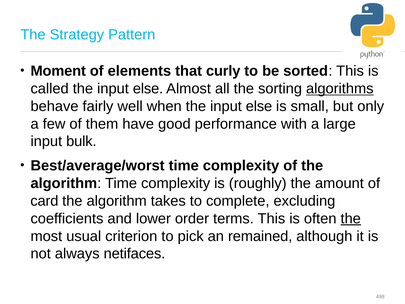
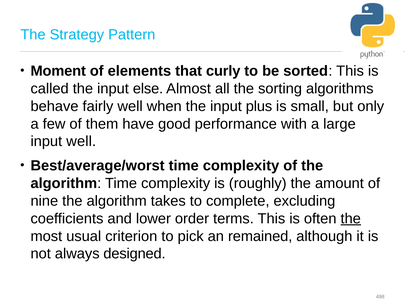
algorithms underline: present -> none (340, 89)
when the input else: else -> plus (259, 106)
input bulk: bulk -> well (81, 141)
card: card -> nine (44, 201)
netifaces: netifaces -> designed (134, 254)
